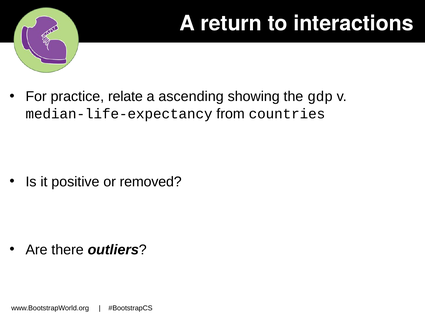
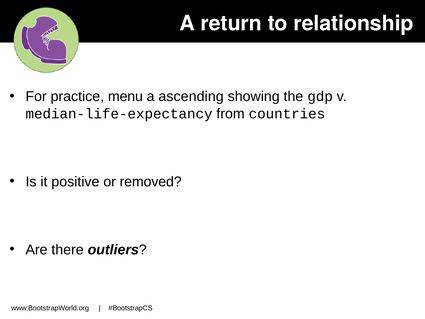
interactions: interactions -> relationship (354, 23)
relate: relate -> menu (125, 97)
